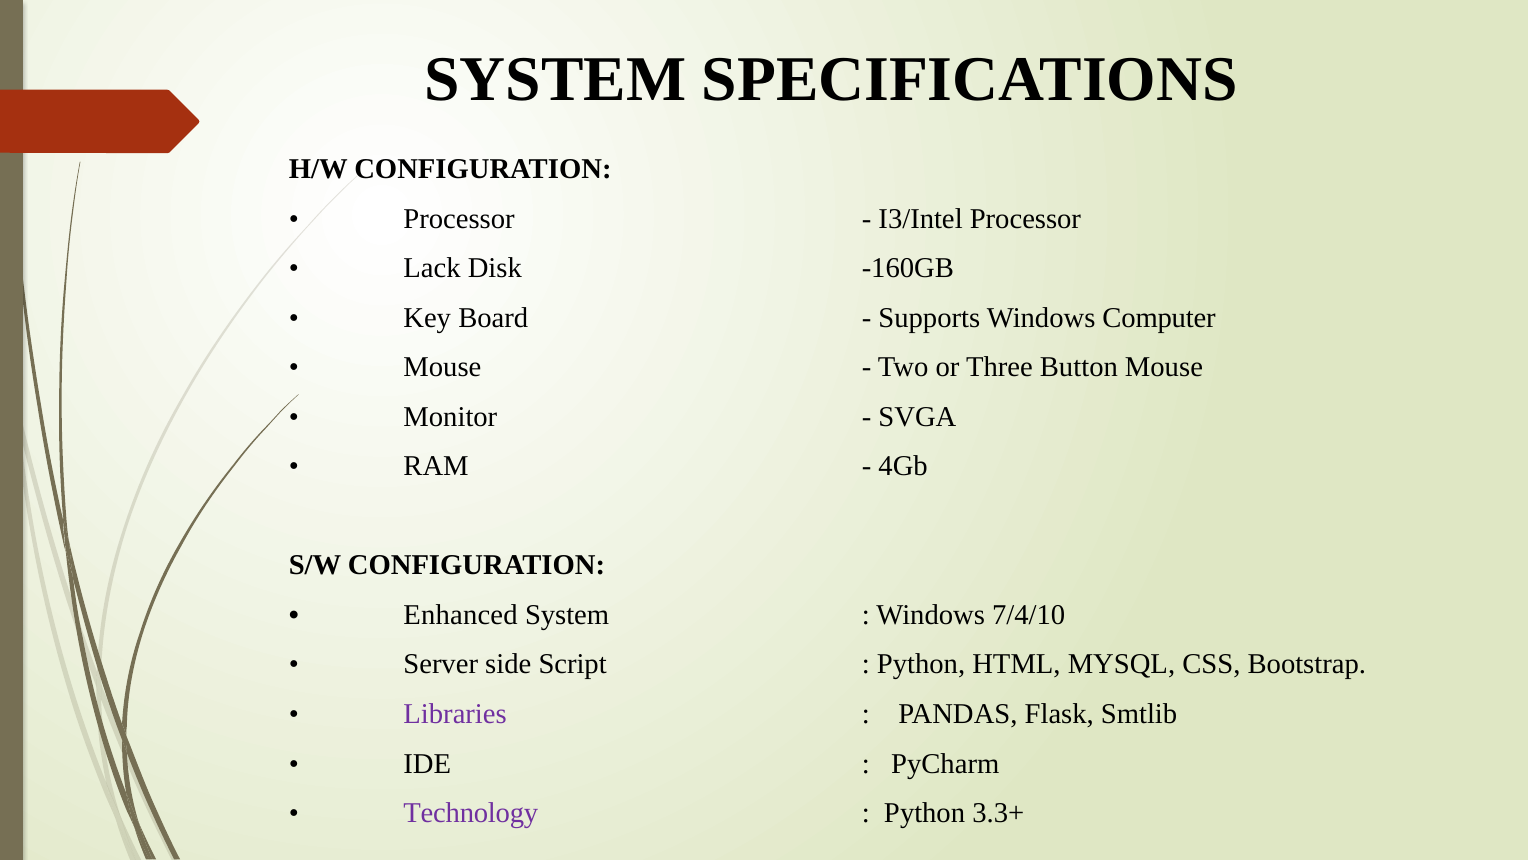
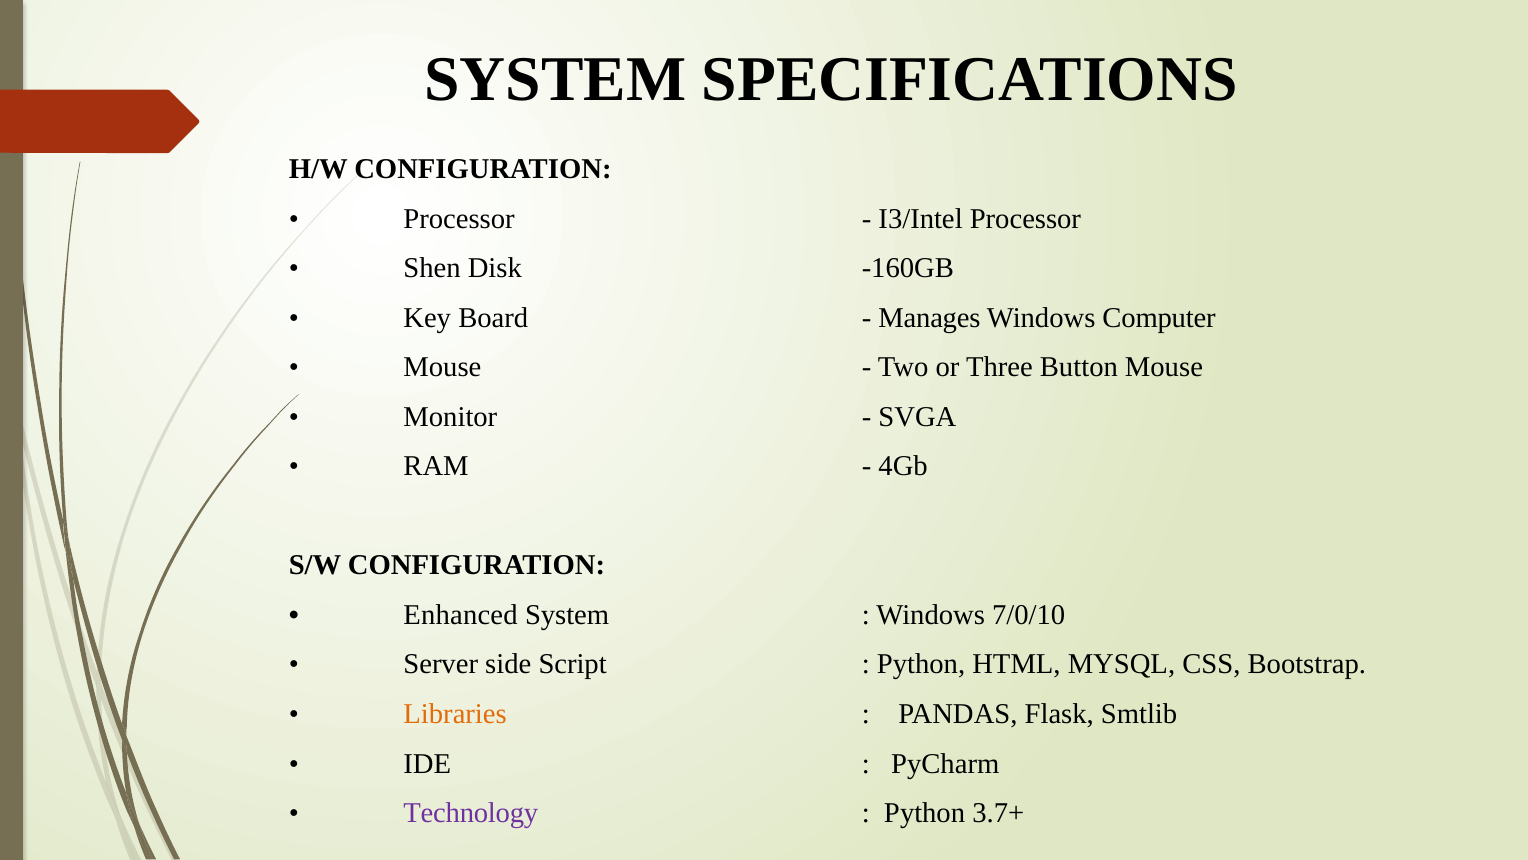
Lack: Lack -> Shen (432, 268)
Supports: Supports -> Manages (929, 318)
7/4/10: 7/4/10 -> 7/0/10 (1029, 615)
Libraries colour: purple -> orange (455, 714)
3.3+: 3.3+ -> 3.7+ (998, 813)
